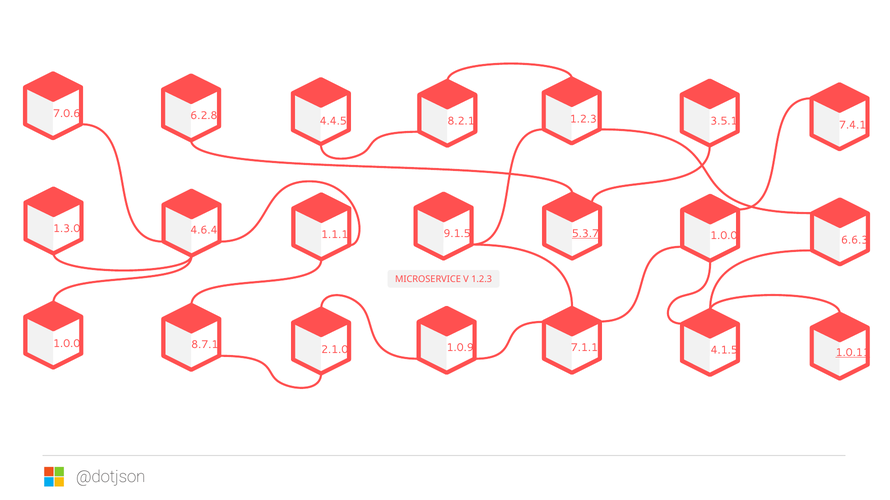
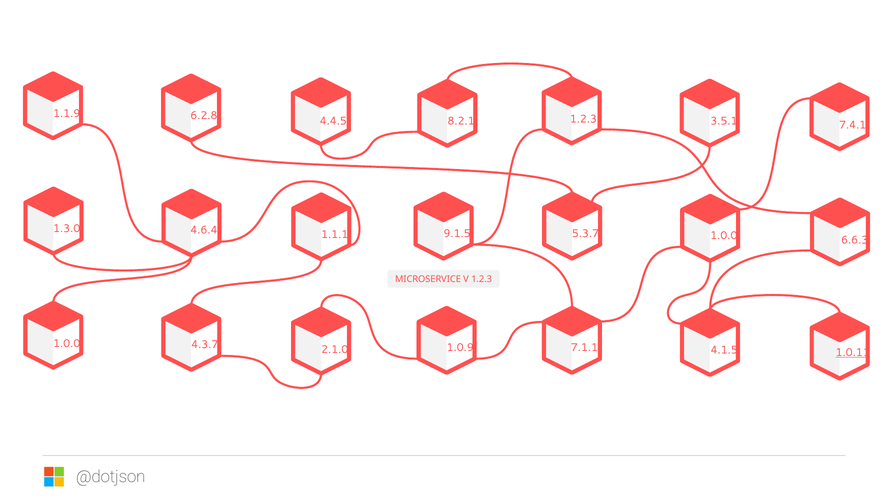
7.0.6: 7.0.6 -> 1.1.9 (67, 114)
5.3.7 underline: present -> none (585, 234)
8.7.1: 8.7.1 -> 4.3.7 (205, 345)
